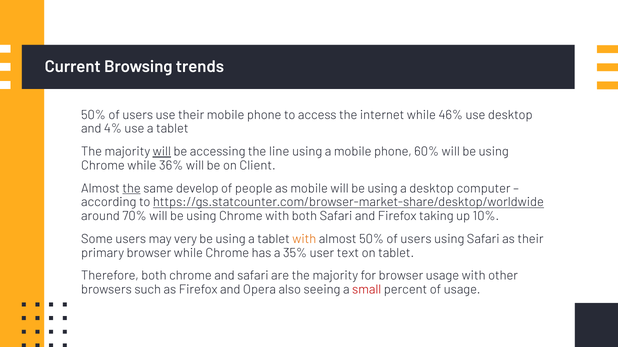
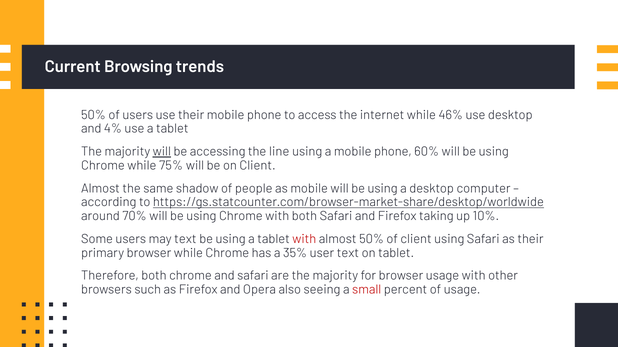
36%: 36% -> 75% (171, 166)
the underline: present -> none (132, 189)
develop: develop -> shadow (197, 189)
may very: very -> text (185, 239)
with colour: orange -> red (304, 239)
almost 50% of users: users -> client (416, 239)
